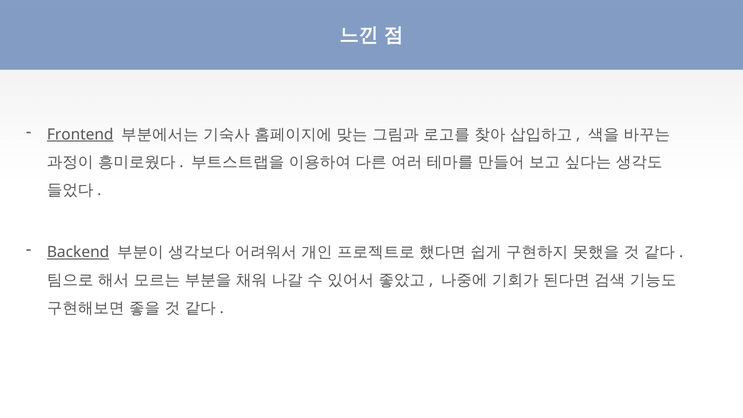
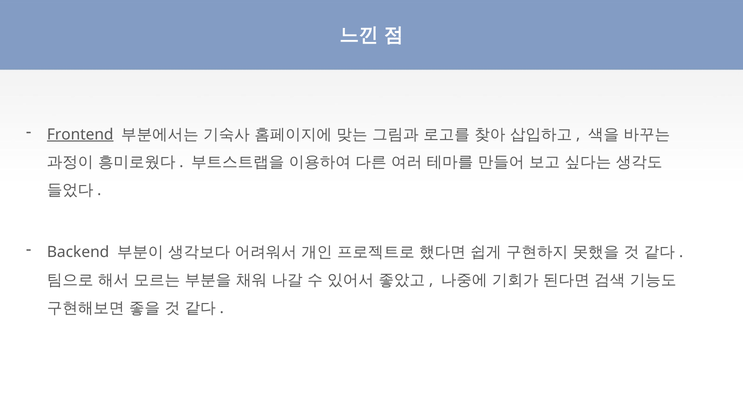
Backend underline: present -> none (78, 252)
